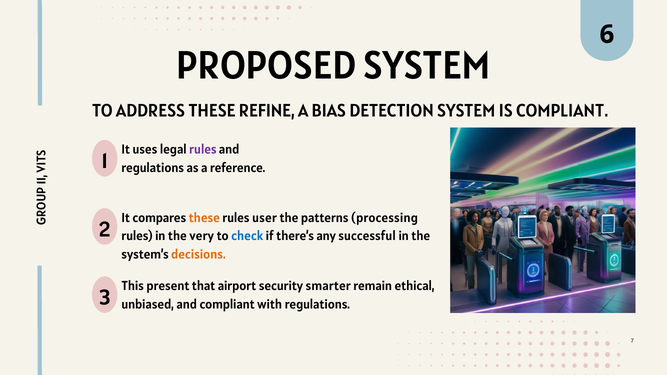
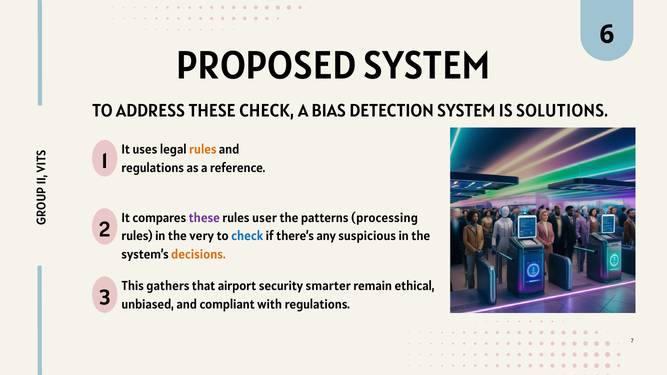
THESE REFINE: REFINE -> CHECK (267, 111)
IS COMPLIANT: COMPLIANT -> SOLUTIONS (562, 111)
rules colour: purple -> orange (203, 150)
these colour: orange -> purple (204, 218)
successful: successful -> suspicious (367, 236)
present: present -> gathers (168, 286)
